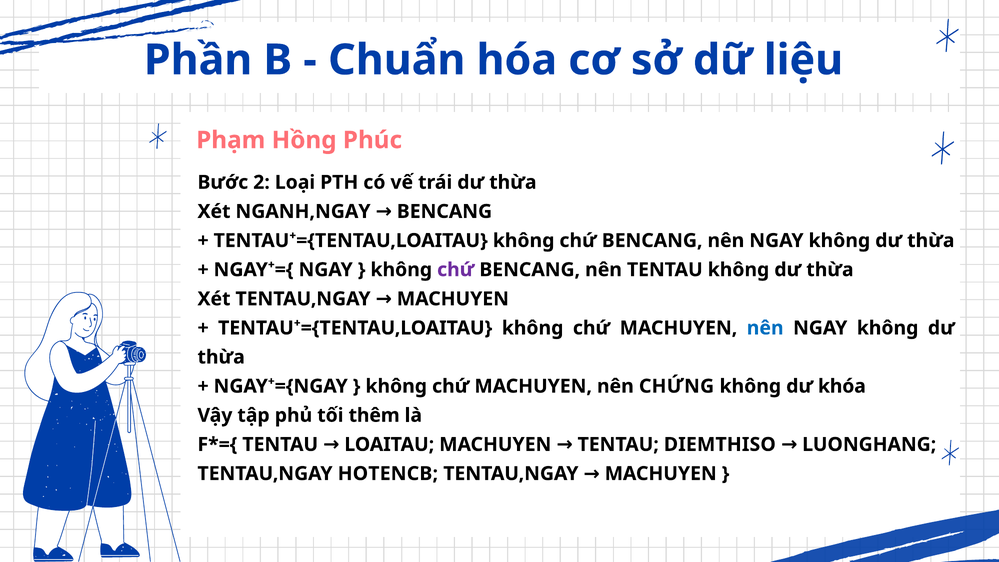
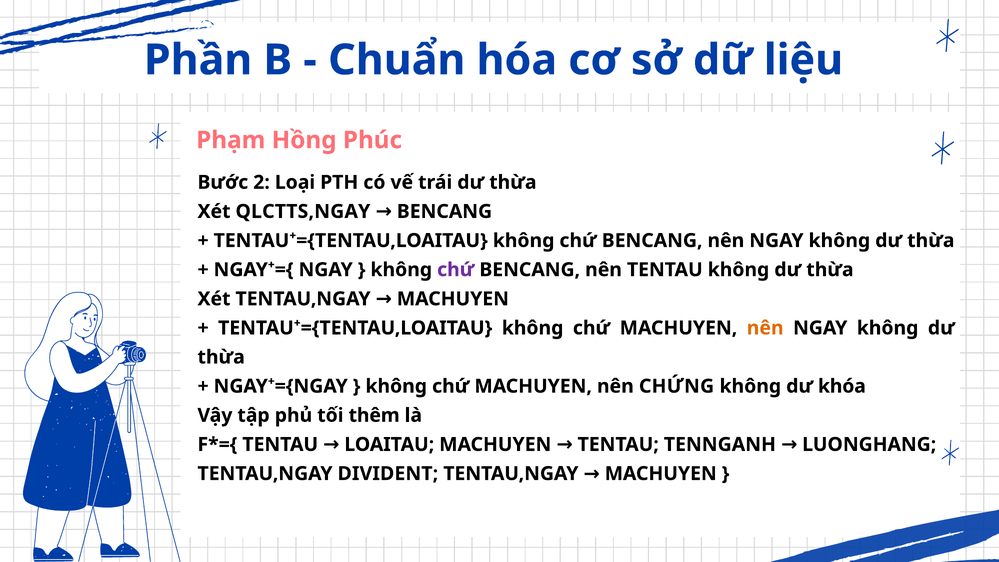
NGANH,NGAY: NGANH,NGAY -> QLCTTS,NGAY (303, 211)
nên colour: blue -> orange (765, 328)
DIEMTHISO: DIEMTHISO -> TENNGANH (720, 444)
HOTENCB: HOTENCB -> DIVIDENT (388, 474)
